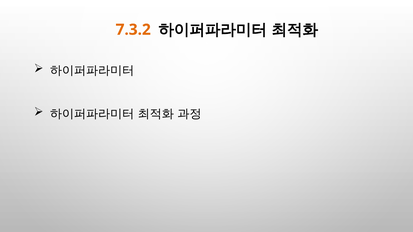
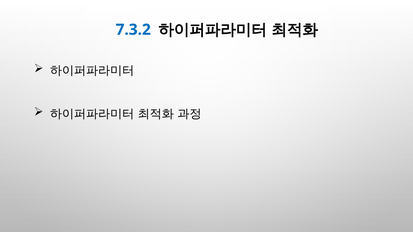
7.3.2 colour: orange -> blue (133, 30)
